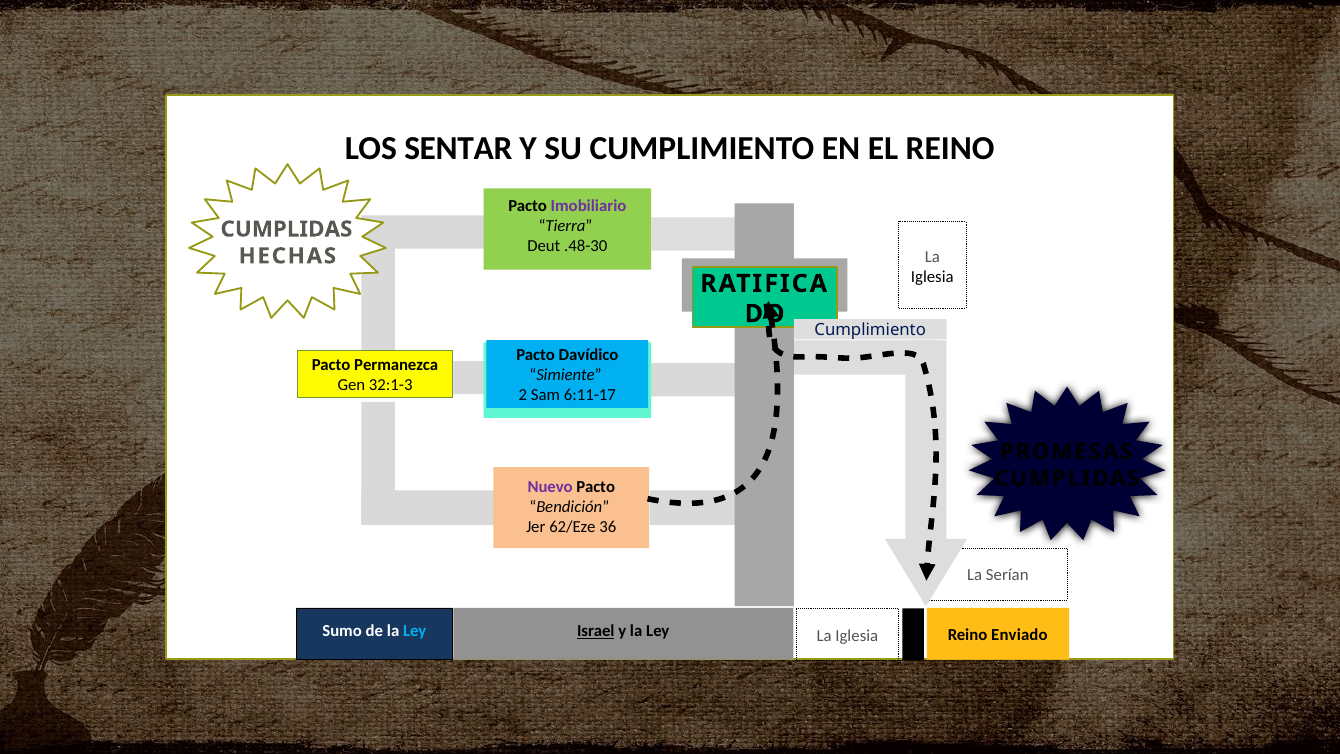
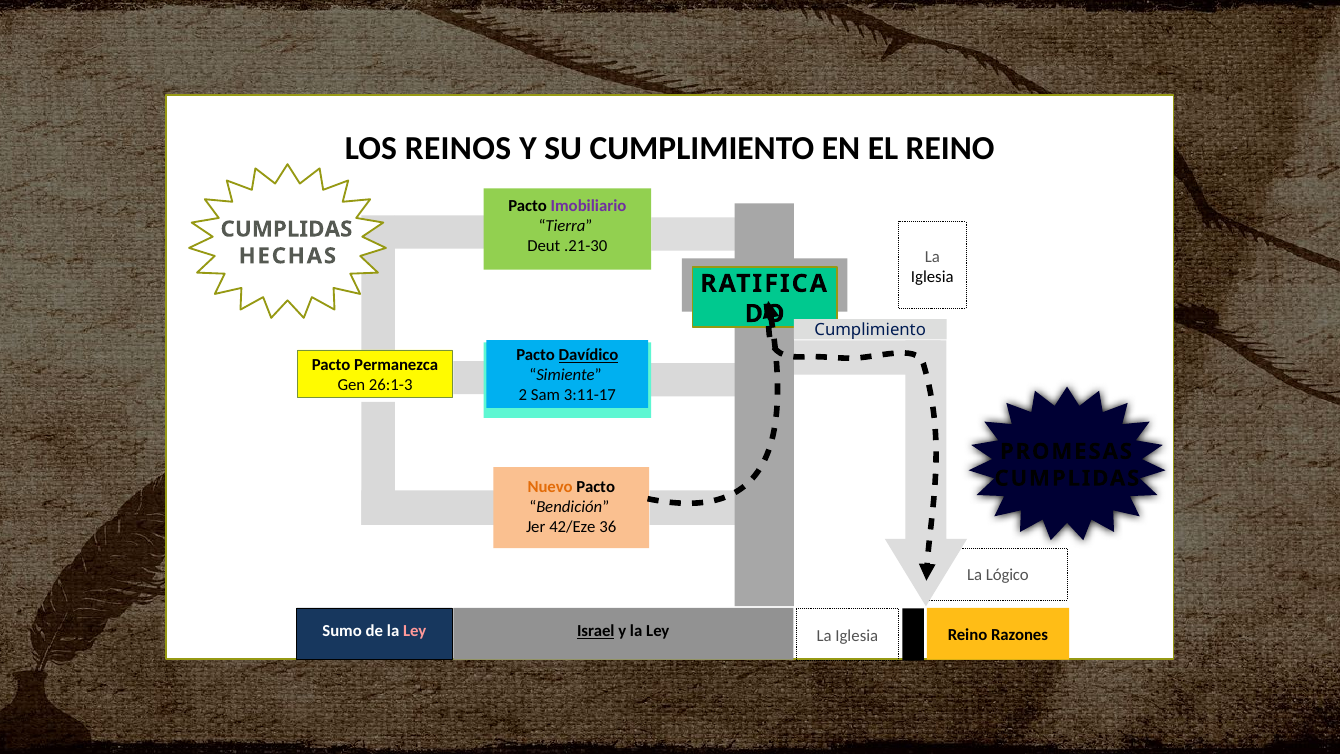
SENTAR: SENTAR -> REINOS (458, 148)
.48-30: .48-30 -> .21-30 (586, 246)
Davídico underline: none -> present (588, 355)
32:1-3: 32:1-3 -> 26:1-3 (391, 385)
6:11-17: 6:11-17 -> 3:11-17 (590, 395)
Nuevo colour: purple -> orange (550, 487)
62/Eze: 62/Eze -> 42/Eze (572, 527)
Serían: Serían -> Lógico (1007, 575)
Ley colour: light blue -> pink (415, 631)
Enviado: Enviado -> Razones (1020, 635)
